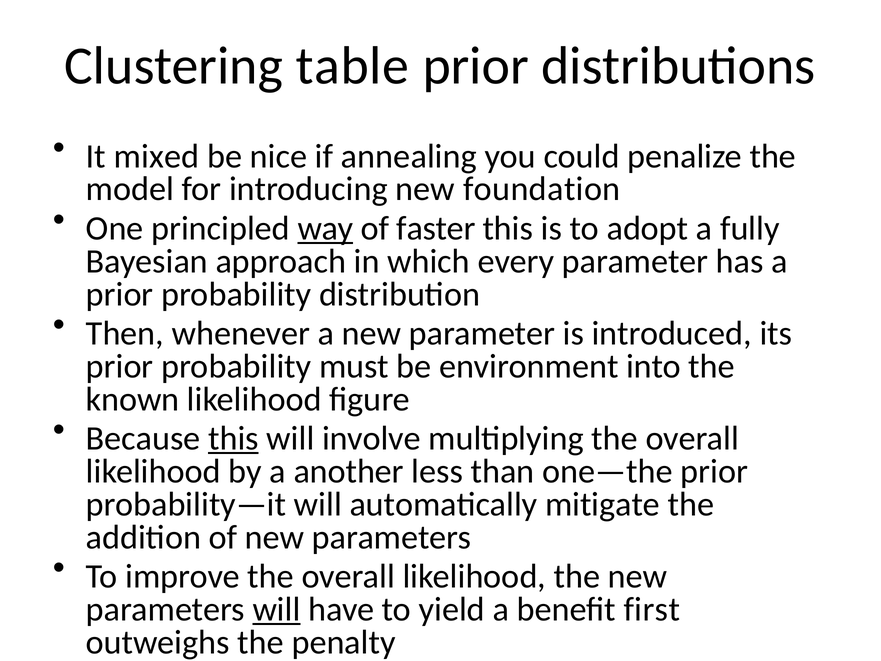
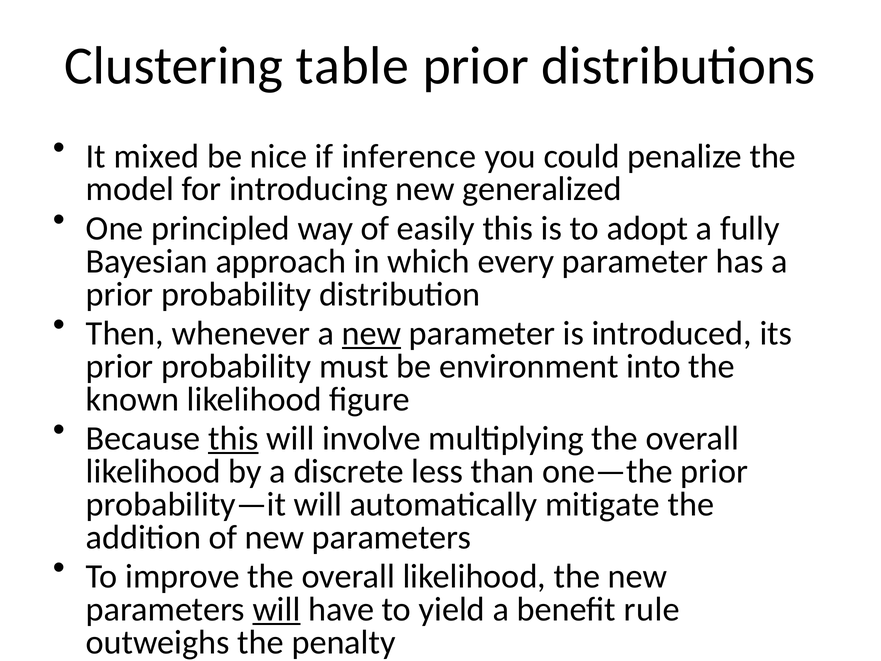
annealing: annealing -> inference (409, 156)
foundation: foundation -> generalized (542, 189)
way underline: present -> none (325, 228)
faster: faster -> easily (436, 228)
new underline: none -> present (371, 333)
another: another -> discrete (349, 471)
first: first -> rule (652, 609)
